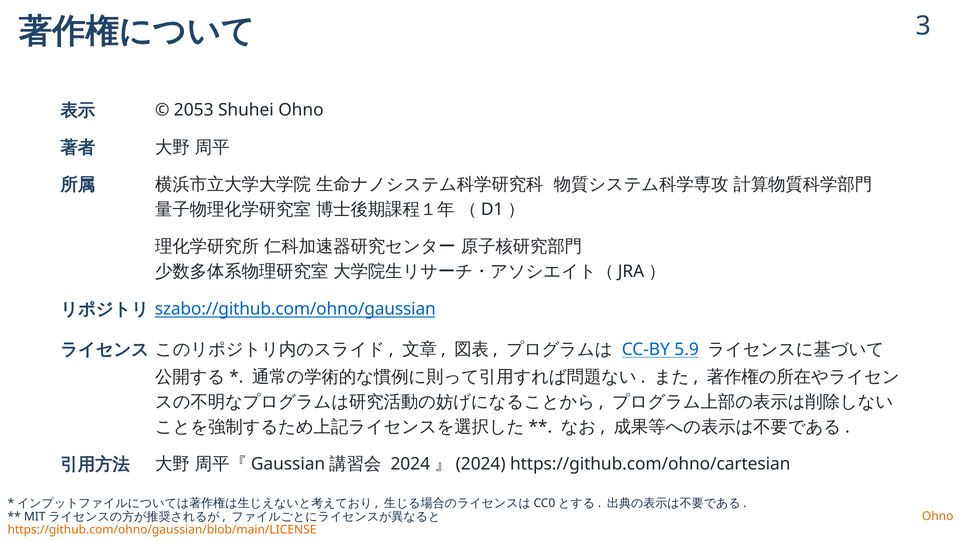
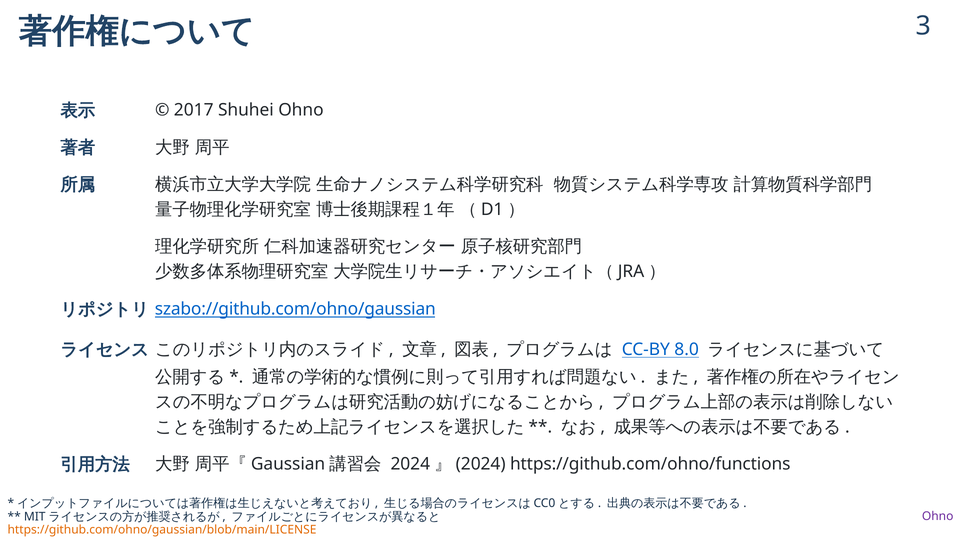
2053: 2053 -> 2017 (194, 110)
5.9: 5.9 -> 8.0 (687, 349)
https://github.com/ohno/cartesian: https://github.com/ohno/cartesian -> https://github.com/ohno/functions (650, 464)
Ohno colour: orange -> purple (938, 516)
